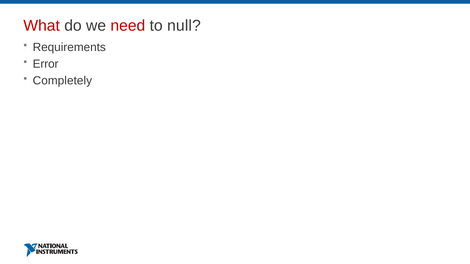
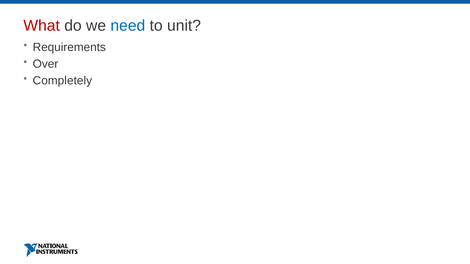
need colour: red -> blue (128, 26)
null: null -> unit (184, 26)
Error: Error -> Over (46, 64)
